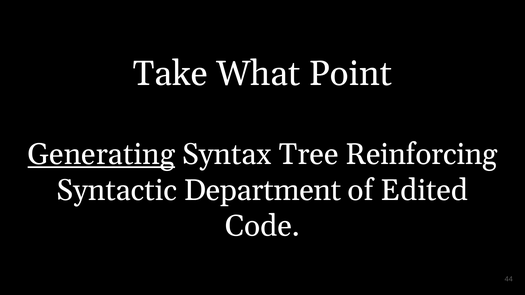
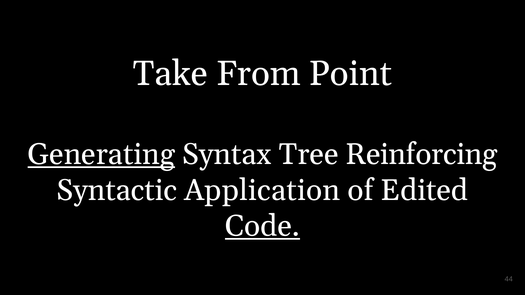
What: What -> From (258, 74)
Department: Department -> Application (262, 190)
Code underline: none -> present (262, 226)
